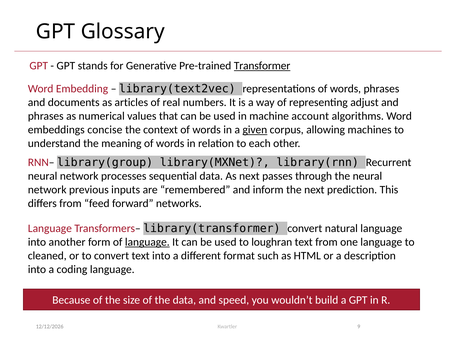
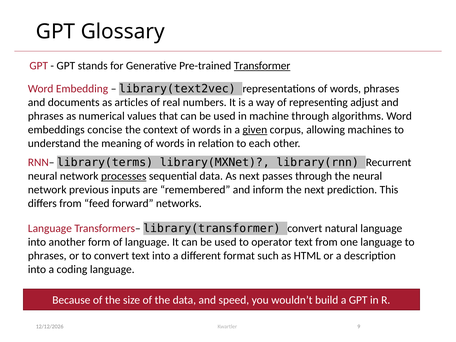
machine account: account -> through (310, 116)
library(group: library(group -> library(terms (105, 162)
processes underline: none -> present (124, 176)
language underline: present -> none (147, 242)
loughran: loughran -> operator (272, 242)
cleaned: cleaned -> phrases (47, 256)
